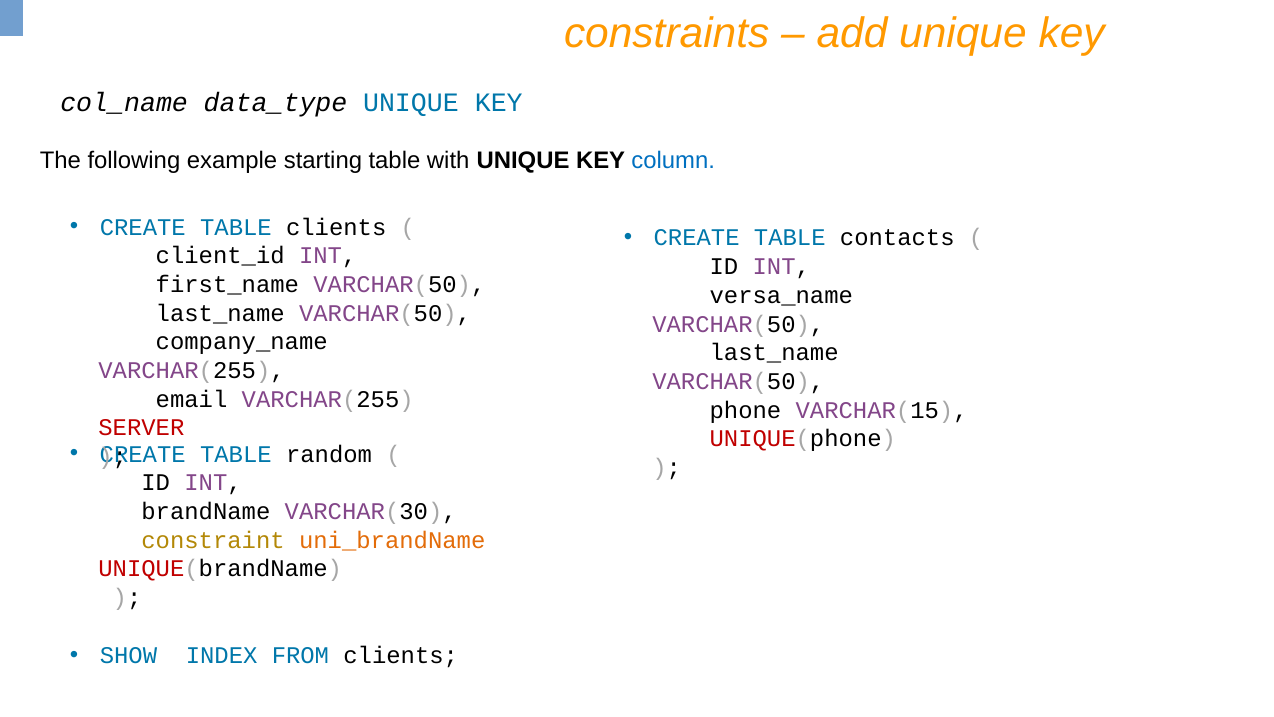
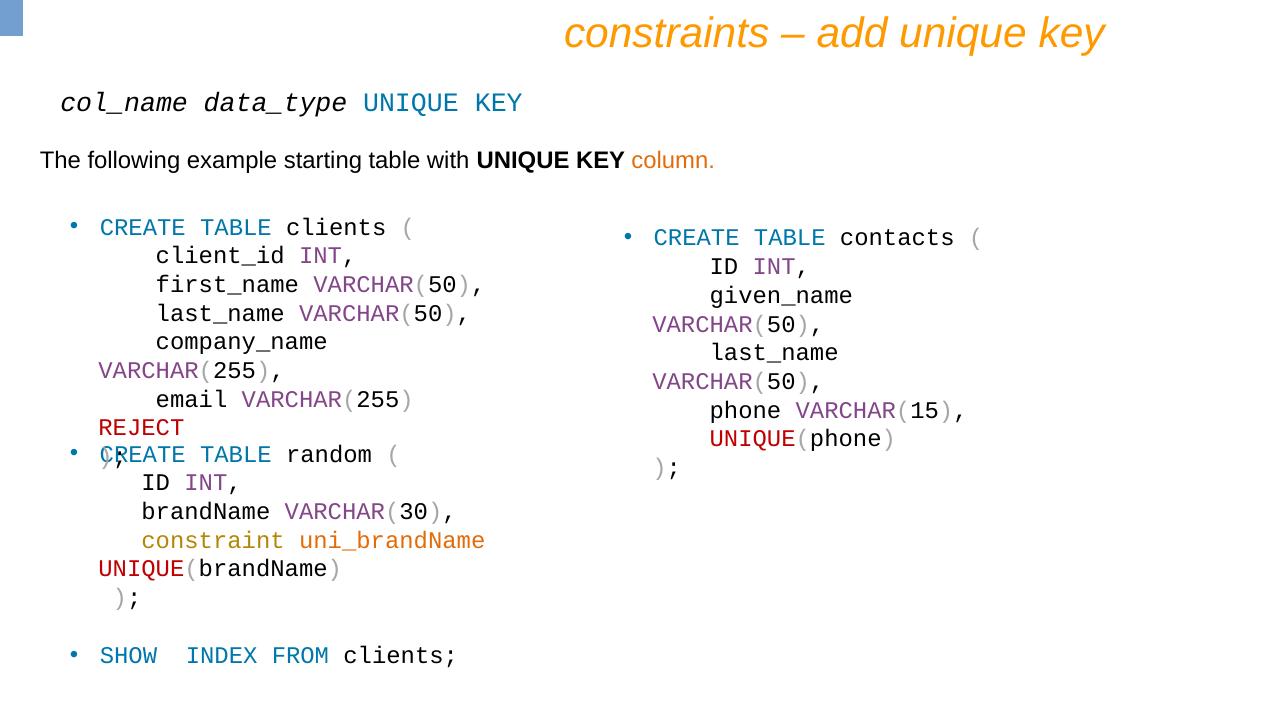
column colour: blue -> orange (673, 161)
versa_name: versa_name -> given_name (781, 295)
SERVER: SERVER -> REJECT (141, 428)
